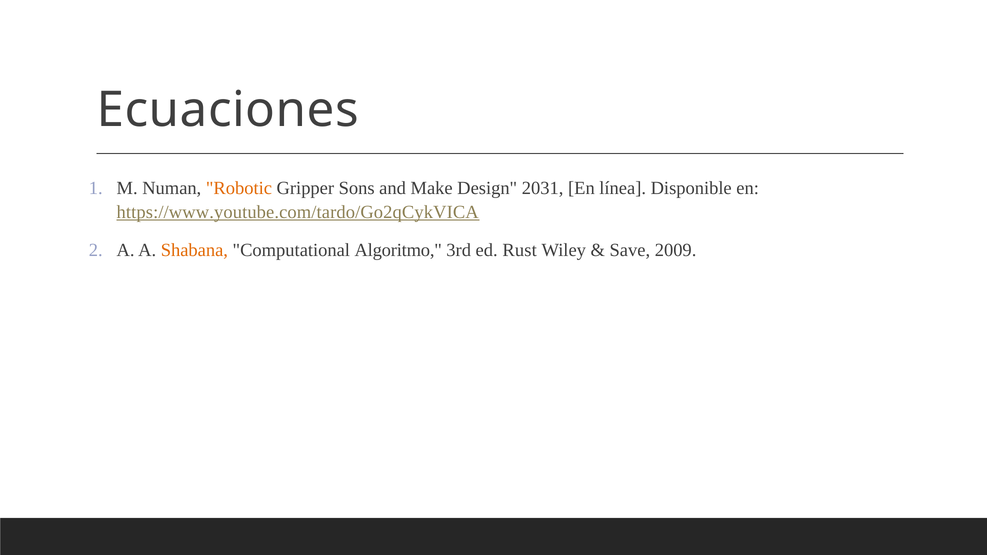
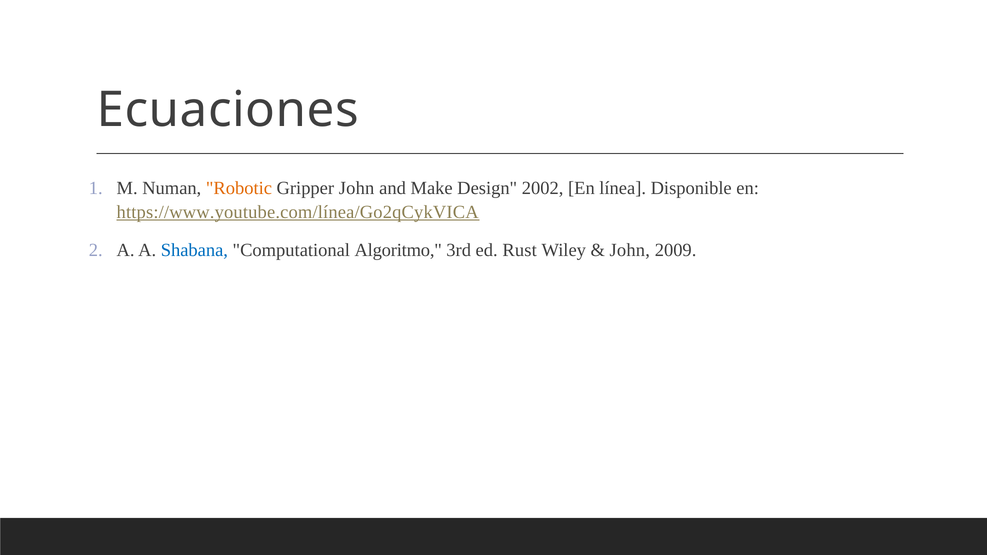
Gripper Sons: Sons -> John (357, 188)
2031: 2031 -> 2002 (543, 188)
https://www.youtube.com/tardo/Go2qCykVICA: https://www.youtube.com/tardo/Go2qCykVICA -> https://www.youtube.com/línea/Go2qCykVICA (298, 212)
Shabana colour: orange -> blue (194, 250)
Save: Save -> John (630, 250)
